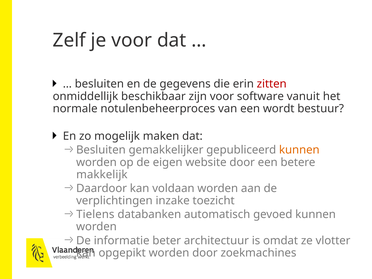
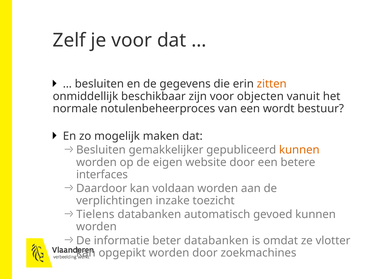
zitten colour: red -> orange (272, 84)
software: software -> objecten (260, 96)
makkelijk: makkelijk -> interfaces (102, 175)
beter architectuur: architectuur -> databanken (216, 241)
